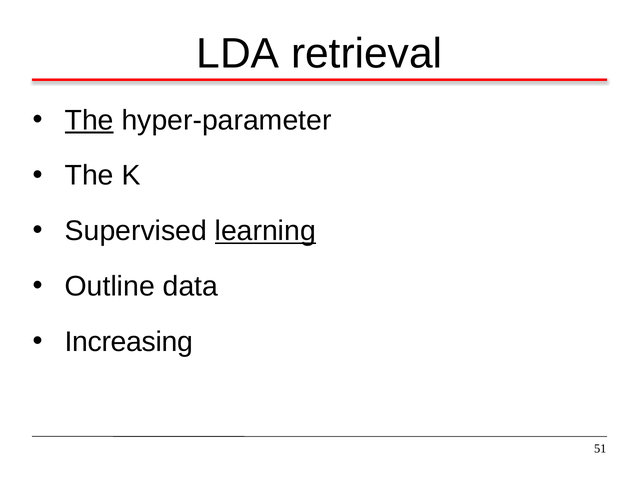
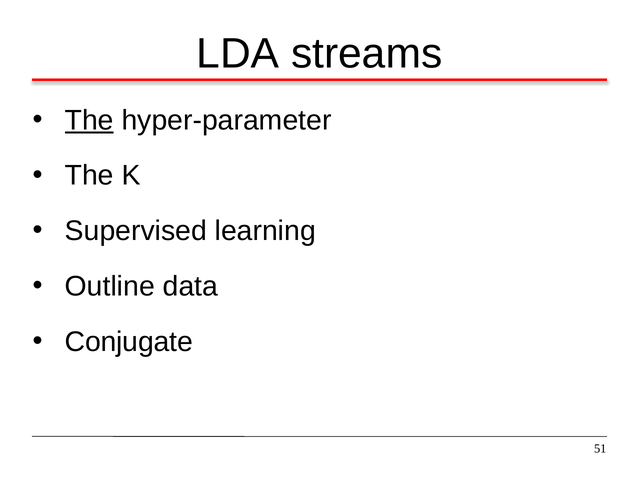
retrieval: retrieval -> streams (367, 54)
learning underline: present -> none (265, 231)
Increasing: Increasing -> Conjugate (129, 342)
